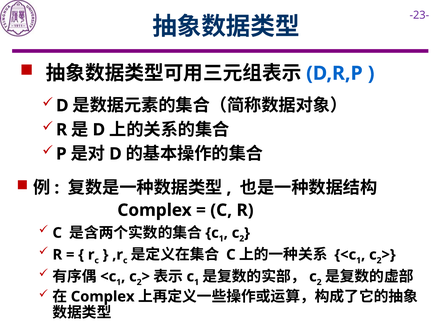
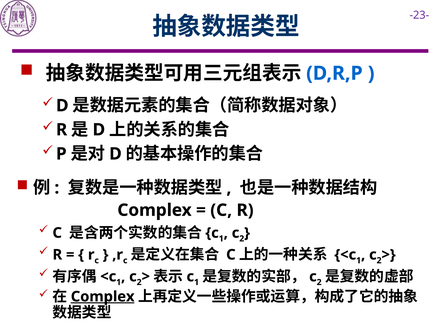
Complex underline: none -> present (103, 296)
